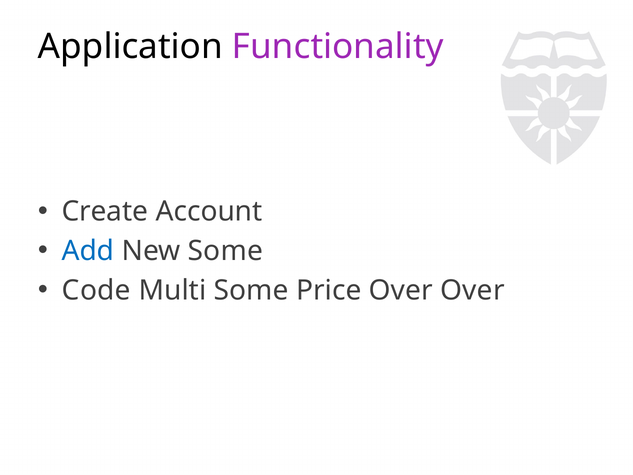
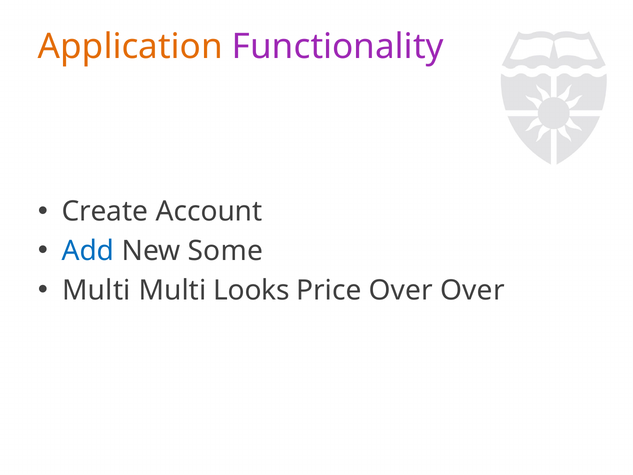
Application colour: black -> orange (130, 47)
Code: Code -> Multi (96, 290)
Multi Some: Some -> Looks (251, 290)
